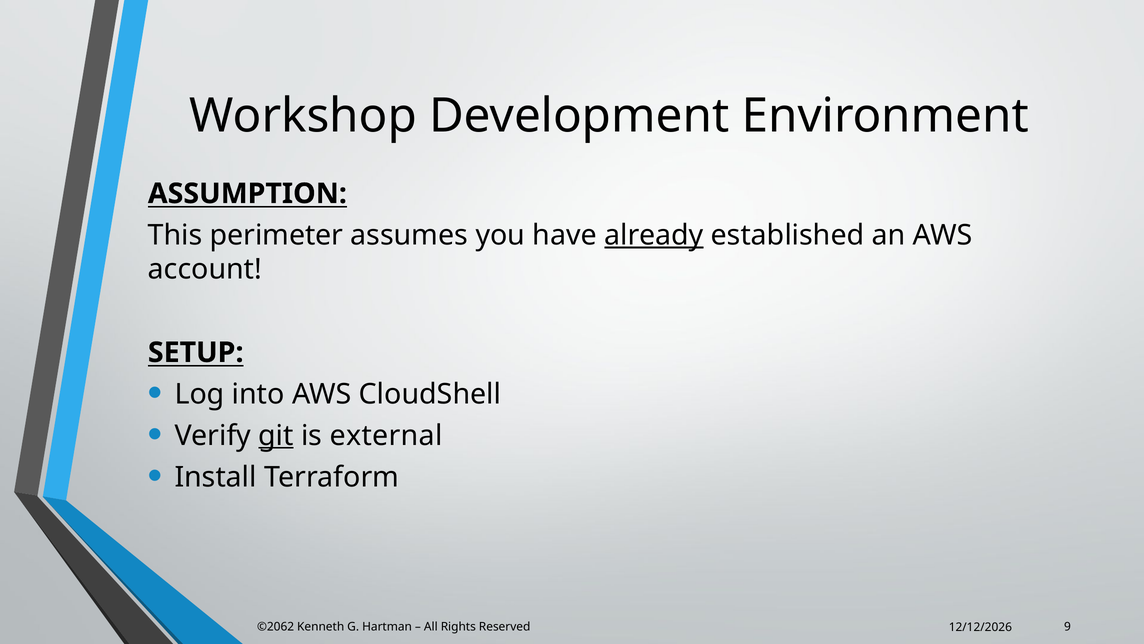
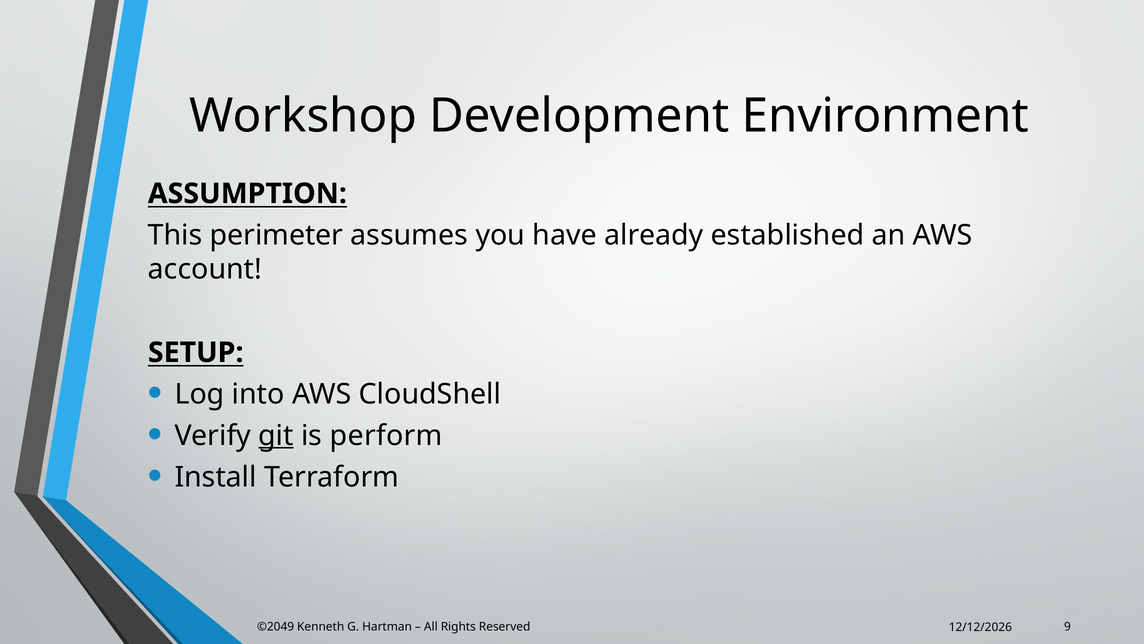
already underline: present -> none (654, 235)
external: external -> perform (386, 435)
©2062: ©2062 -> ©2049 (276, 626)
